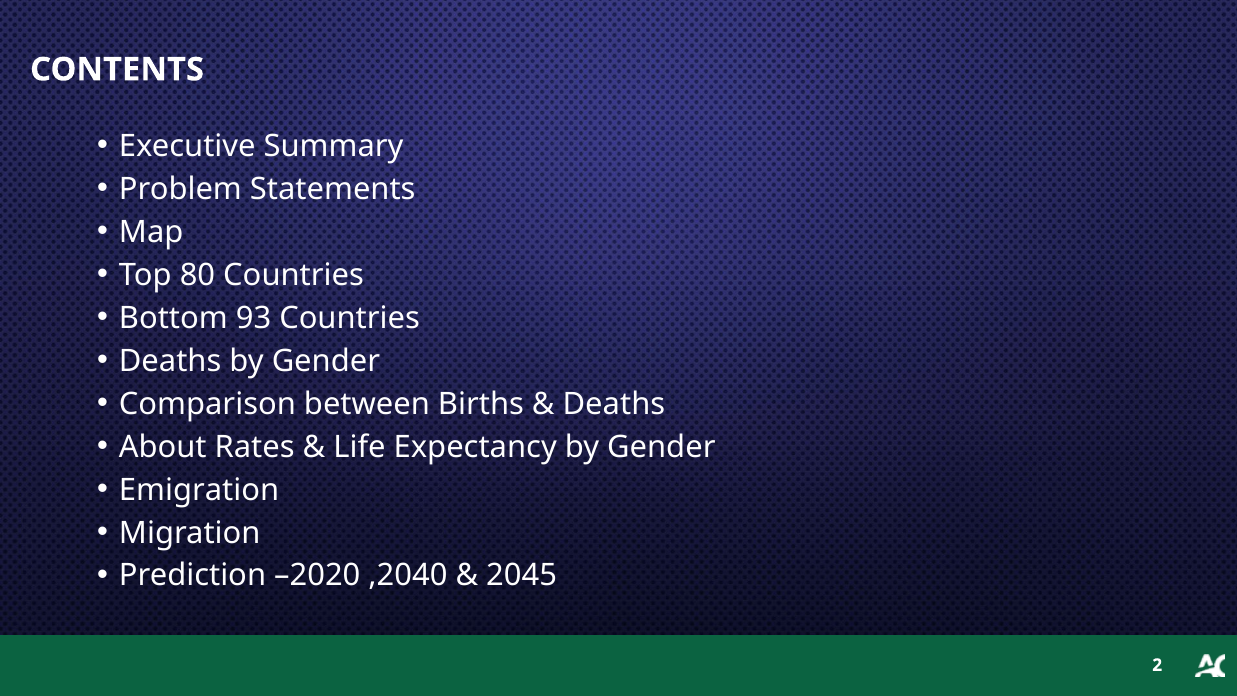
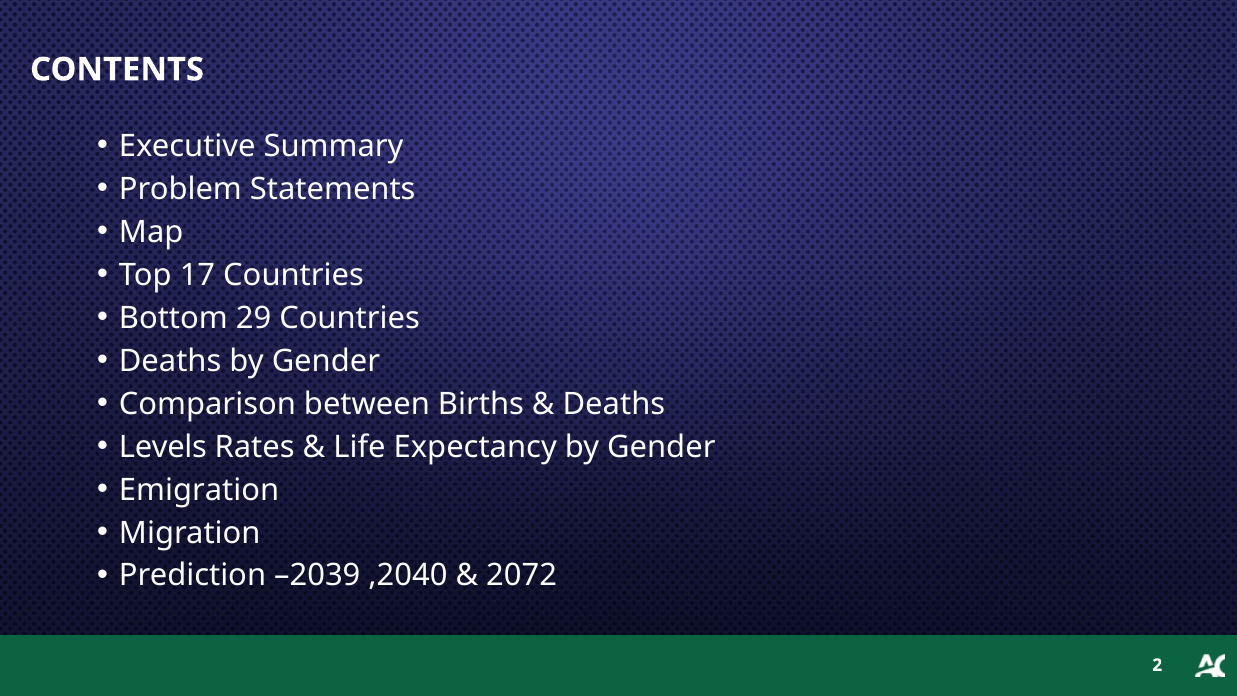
80: 80 -> 17 (197, 275)
93: 93 -> 29 (254, 318)
About: About -> Levels (163, 447)
–2020: –2020 -> –2039 (317, 576)
2045: 2045 -> 2072 (522, 576)
